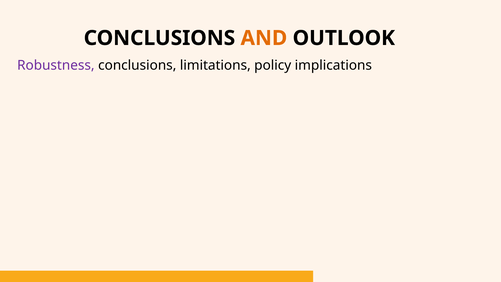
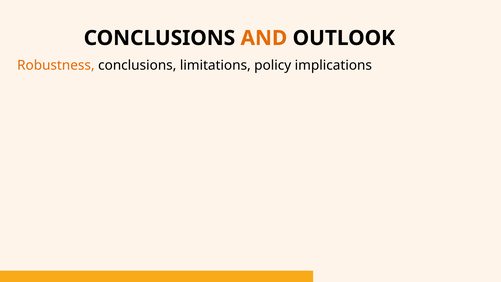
Robustness colour: purple -> orange (56, 65)
